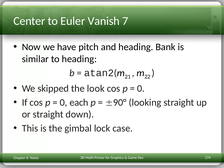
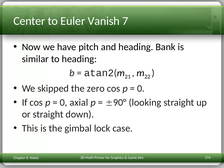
look: look -> zero (96, 88)
each: each -> axial (79, 102)
